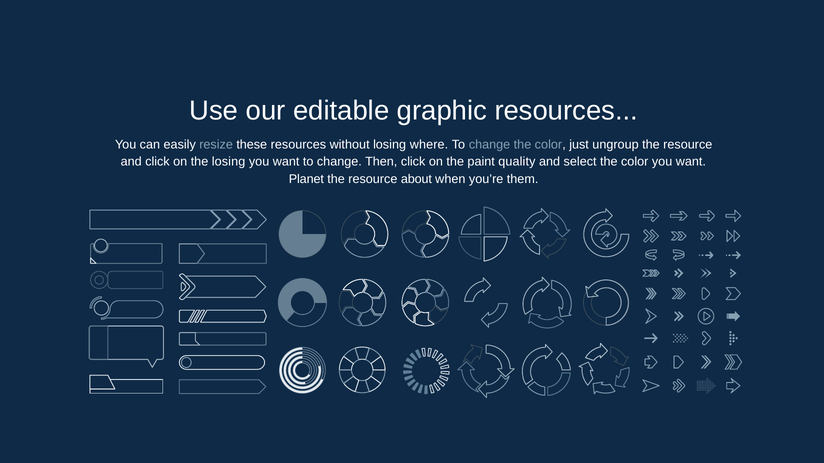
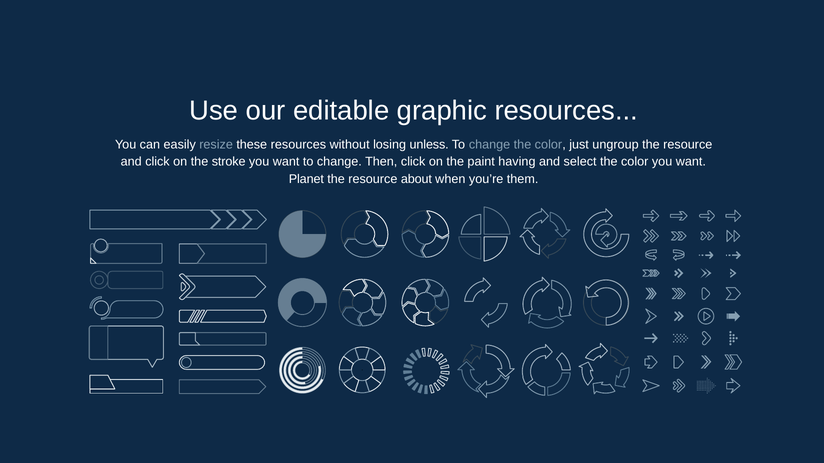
where: where -> unless (429, 145)
the losing: losing -> stroke (229, 162)
quality: quality -> having (517, 162)
